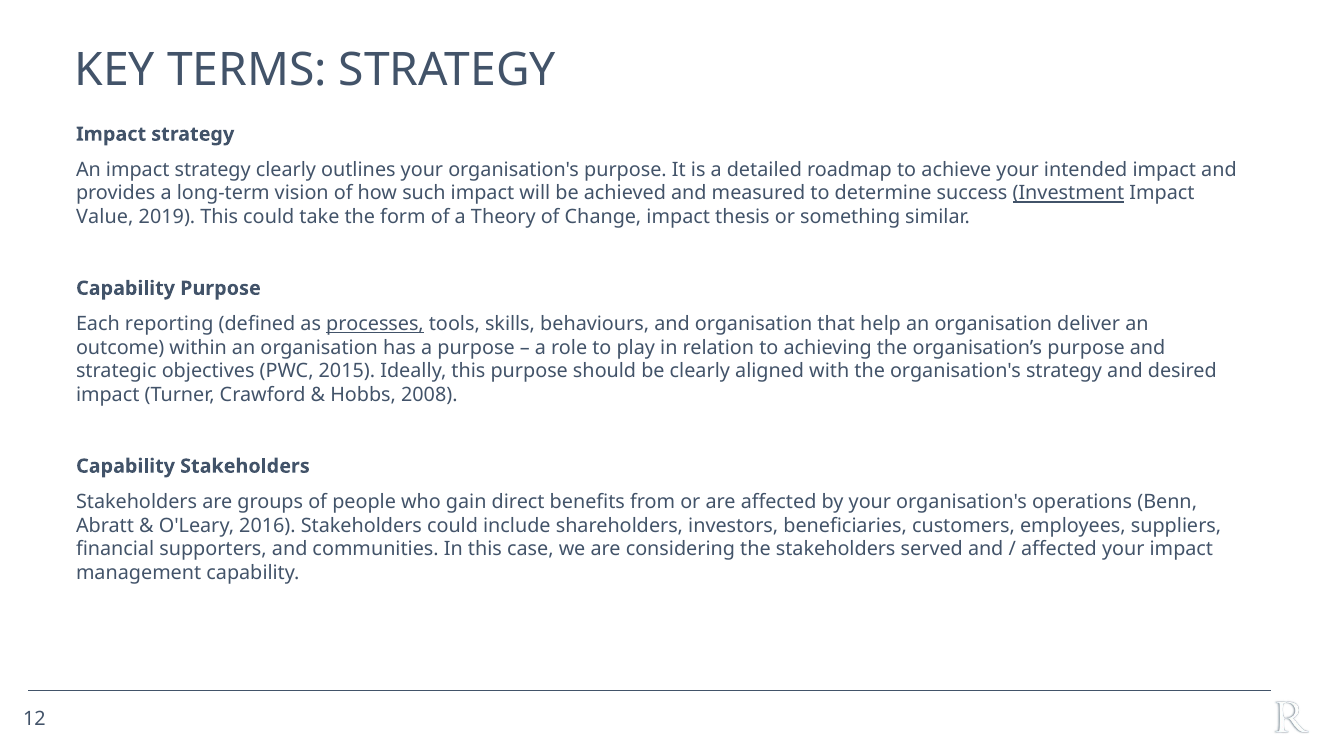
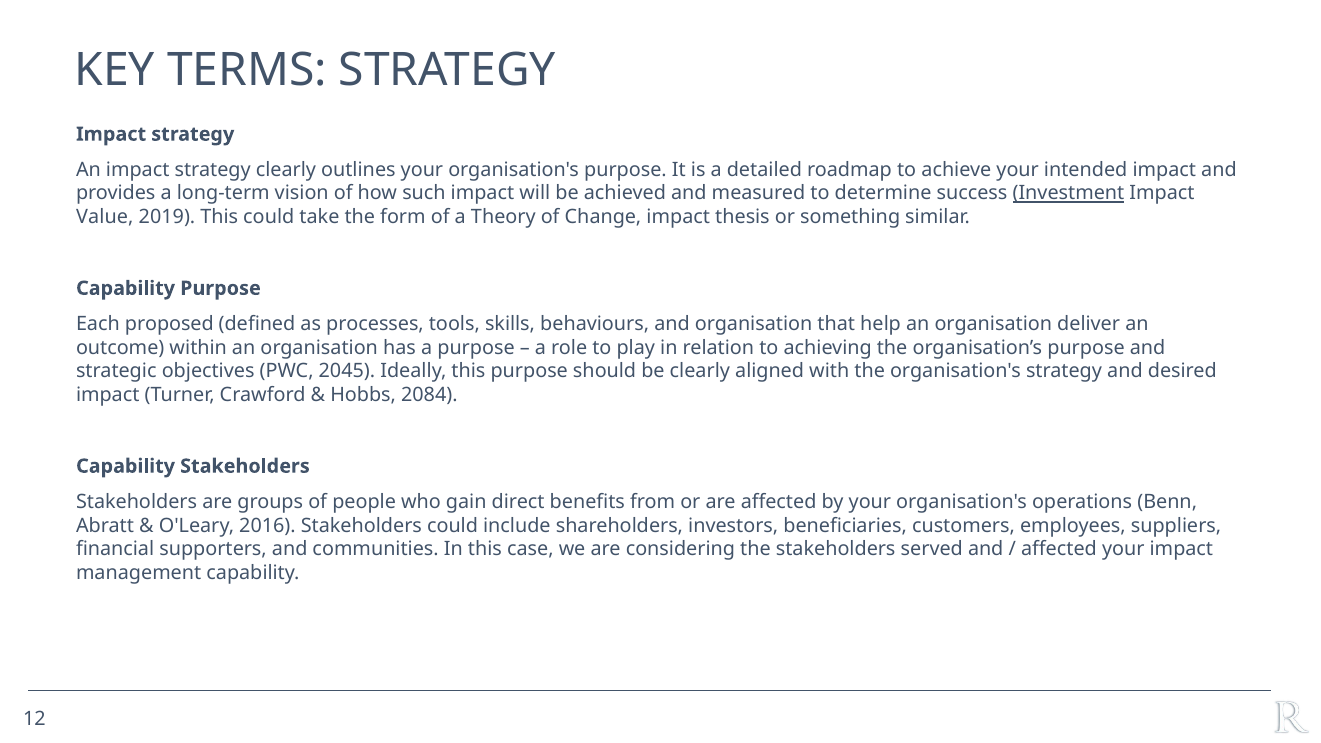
reporting: reporting -> proposed (169, 324)
processes underline: present -> none (375, 324)
2015: 2015 -> 2045 (347, 371)
2008: 2008 -> 2084 (429, 395)
